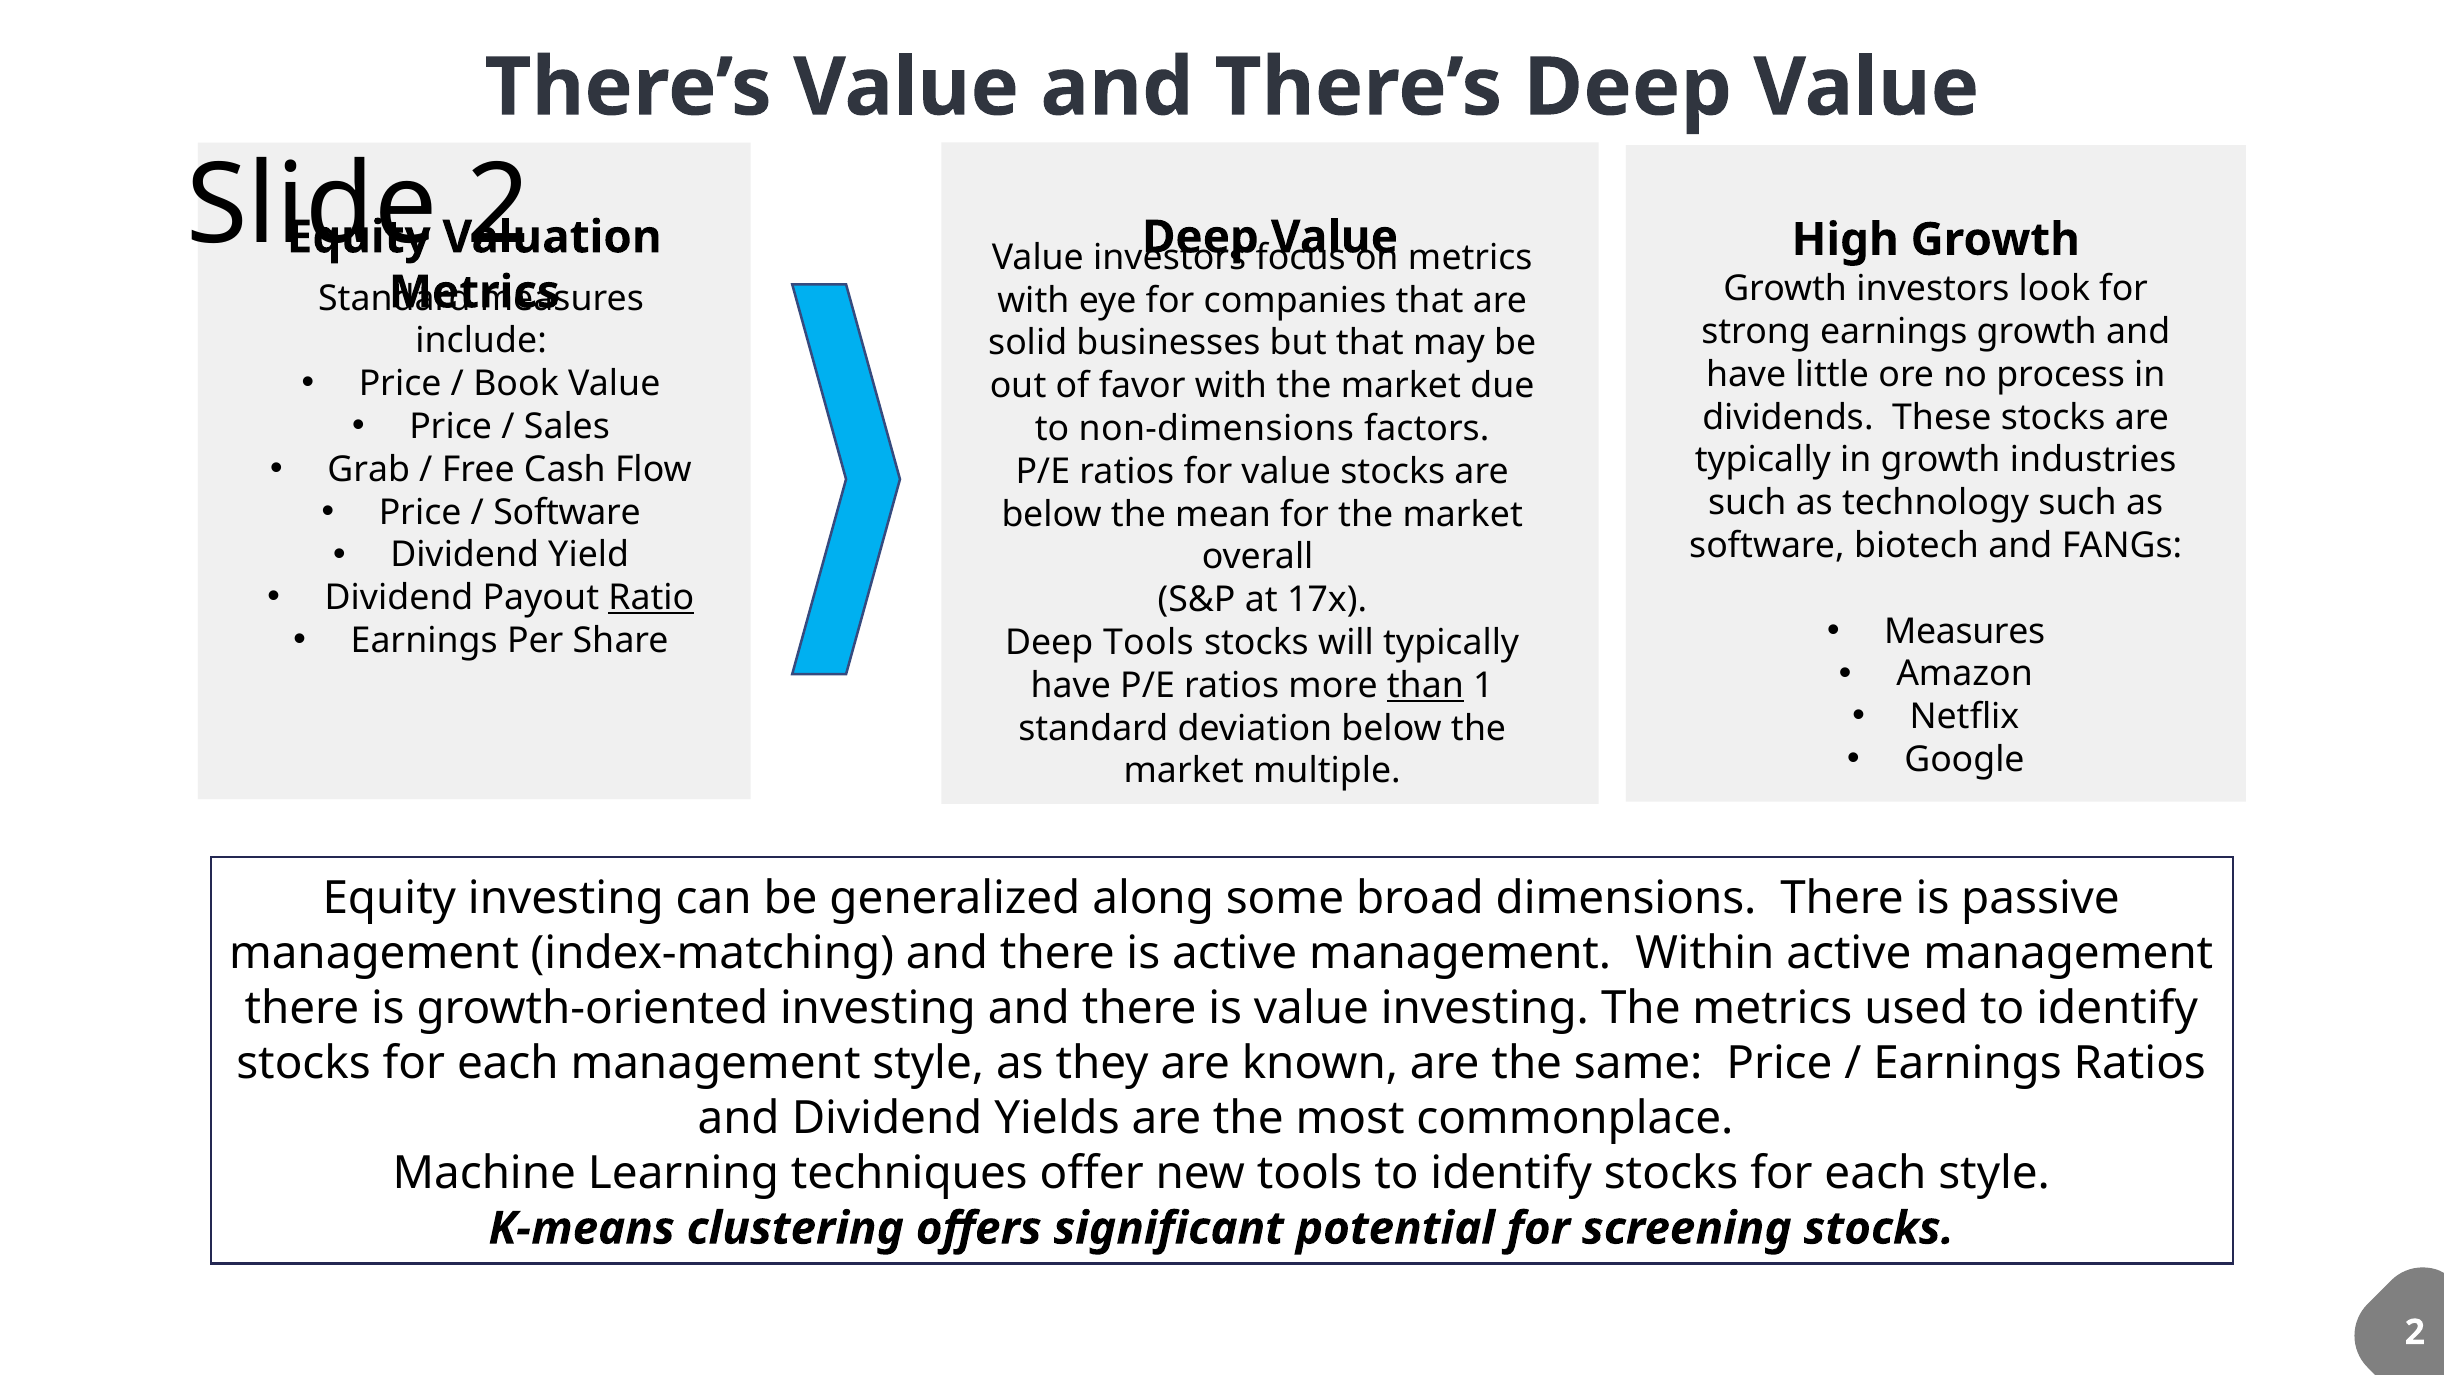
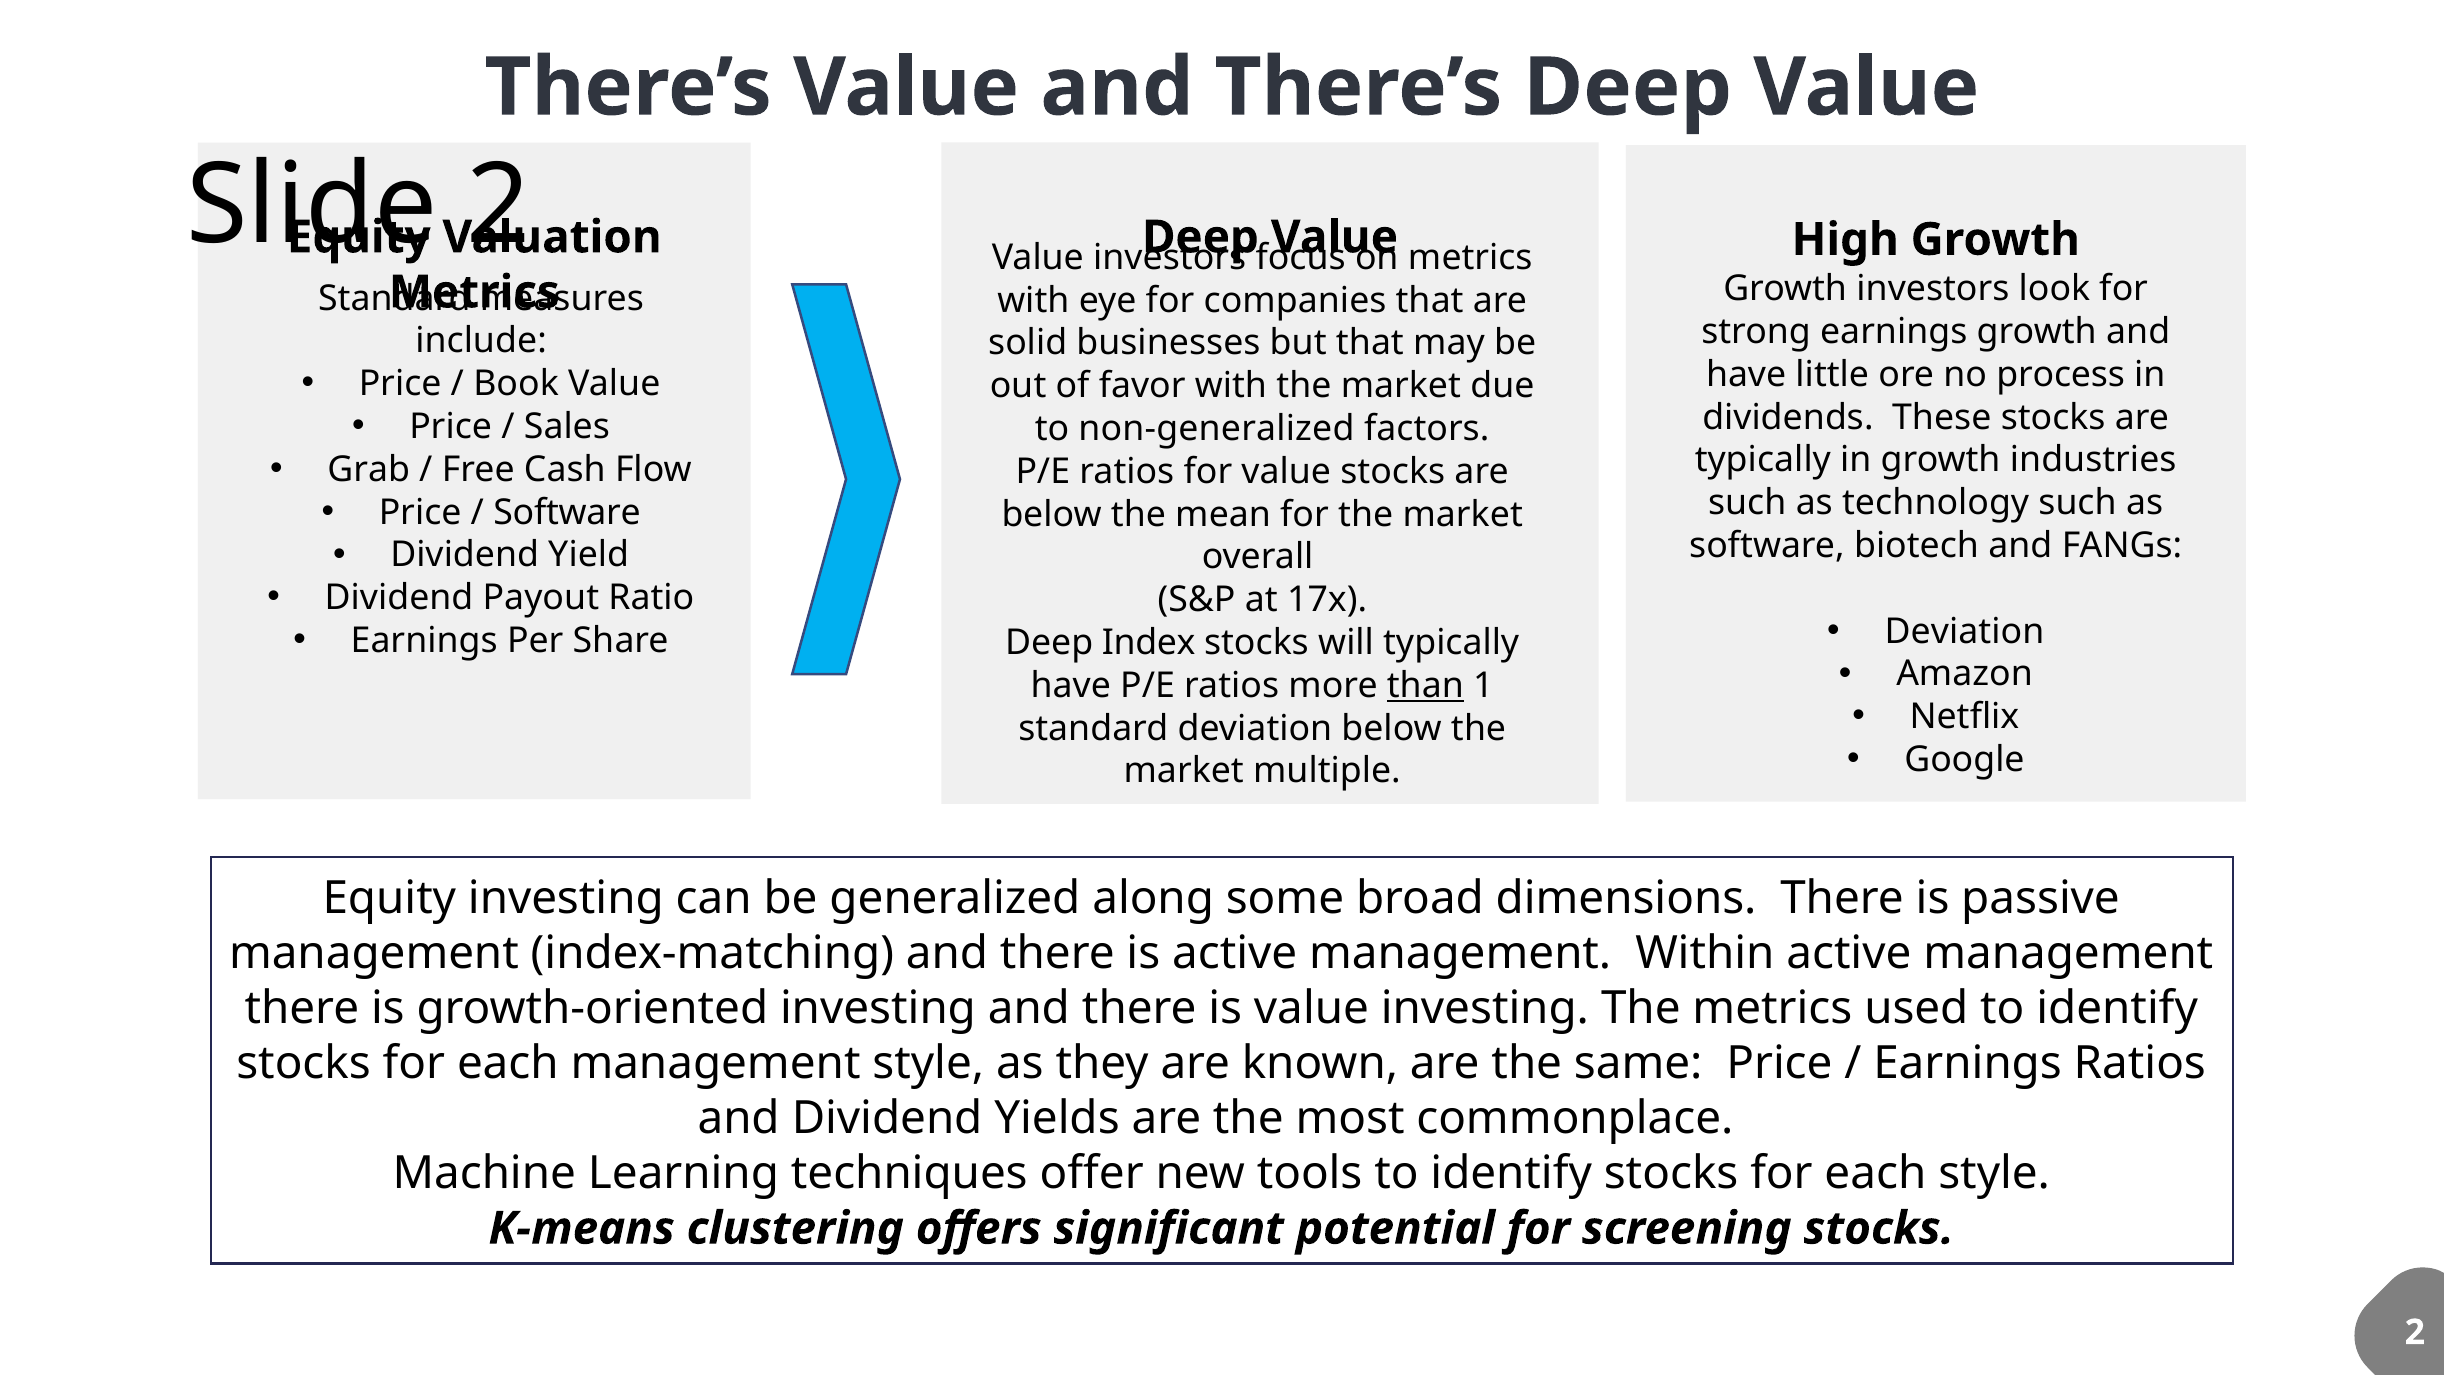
non-dimensions: non-dimensions -> non-generalized (1216, 429)
Ratio underline: present -> none (651, 598)
Measures: Measures -> Deviation (1964, 631)
Deep Tools: Tools -> Index (1149, 643)
